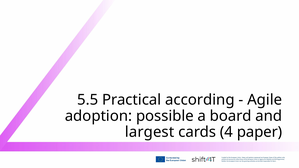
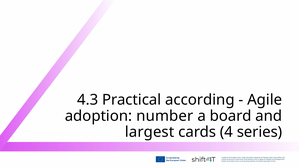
5.5: 5.5 -> 4.3 (88, 100)
possible: possible -> number (165, 116)
paper: paper -> series (260, 132)
